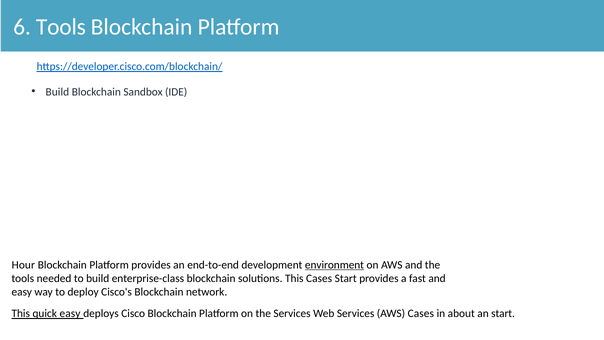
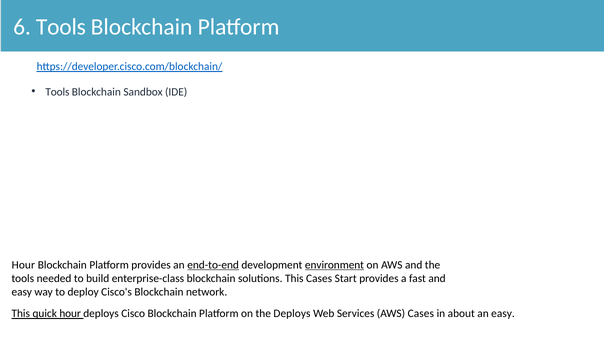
Build: Build -> Tools (57, 92)
end-to-end underline: none -> present (213, 265)
quick easy: easy -> hour (70, 313)
the Services: Services -> Deploys (292, 313)
an start: start -> easy (503, 313)
